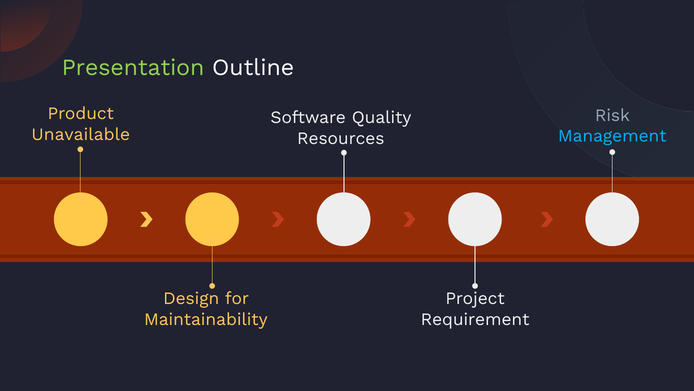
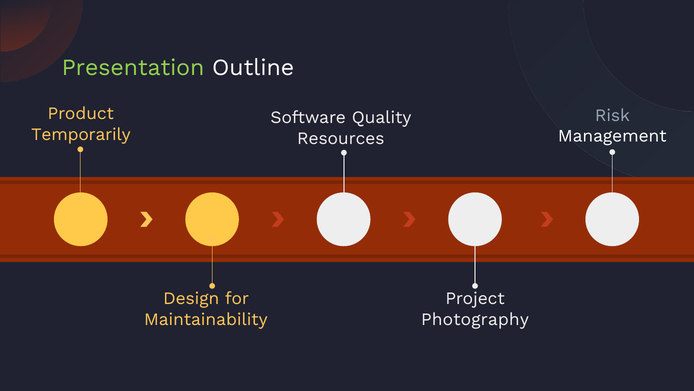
Unavailable: Unavailable -> Temporarily (81, 134)
Management colour: light blue -> white (612, 136)
Requirement: Requirement -> Photography (475, 319)
